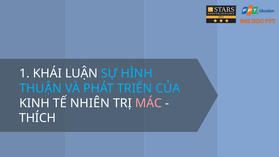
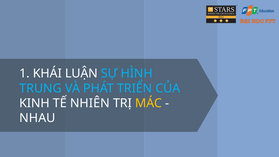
THUẬN: THUẬN -> TRUNG (40, 88)
MÁC colour: pink -> yellow (148, 103)
THÍCH: THÍCH -> NHAU (37, 118)
